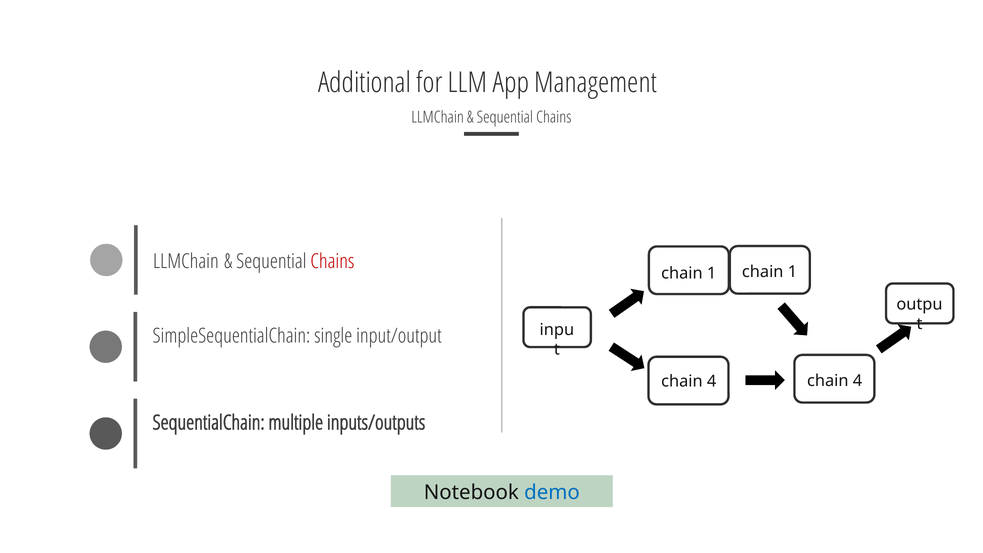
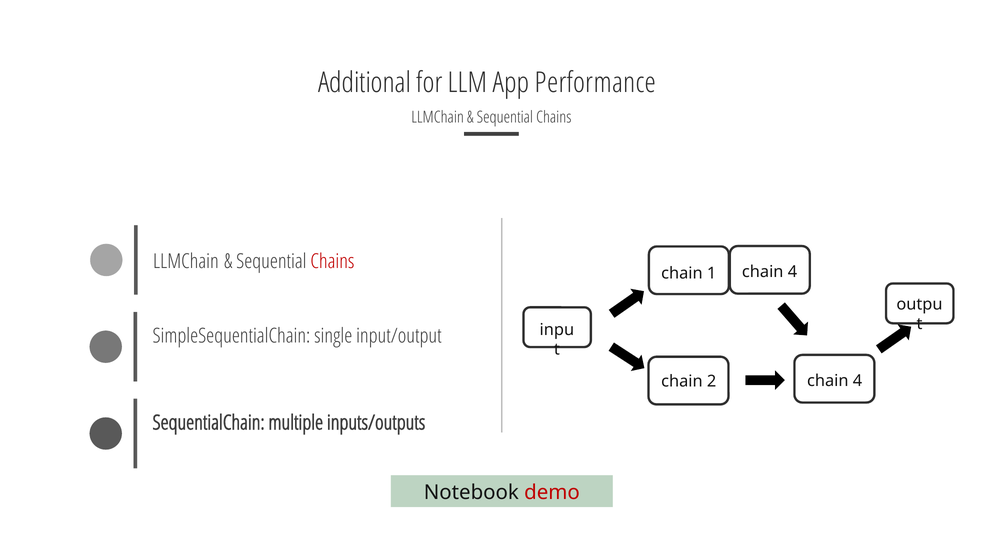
Management: Management -> Performance (596, 83)
1 chain 1: 1 -> 4 (792, 272)
4: 4 -> 2 (712, 381)
demo colour: blue -> red (552, 492)
